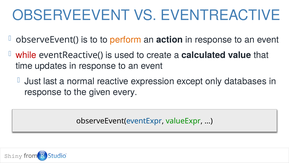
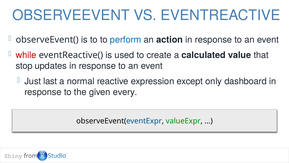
perform colour: orange -> blue (126, 40)
time: time -> stop (24, 66)
databases: databases -> dashboard (246, 81)
